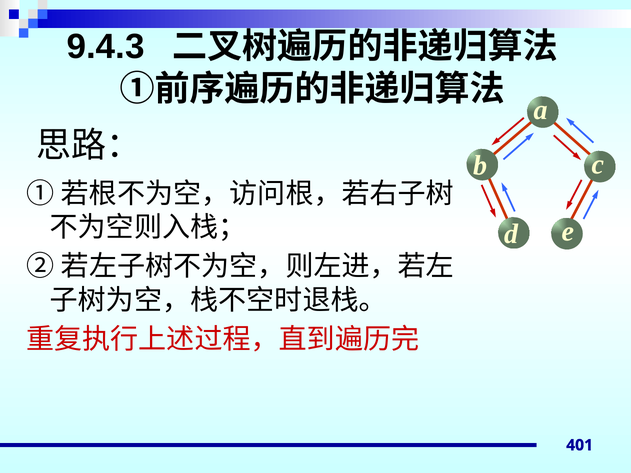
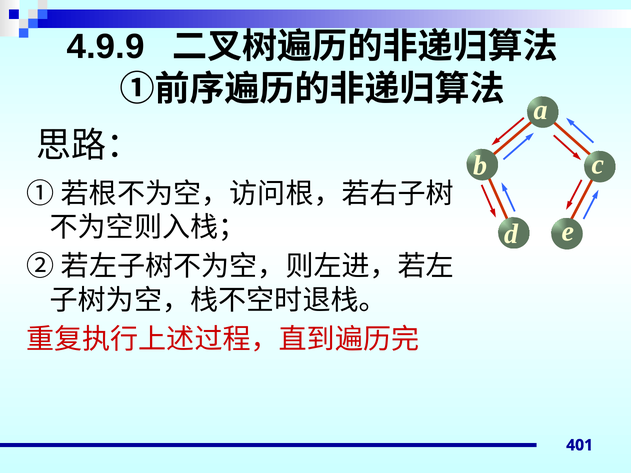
9.4.3: 9.4.3 -> 4.9.9 (106, 47)
